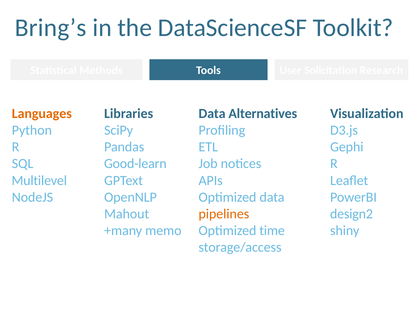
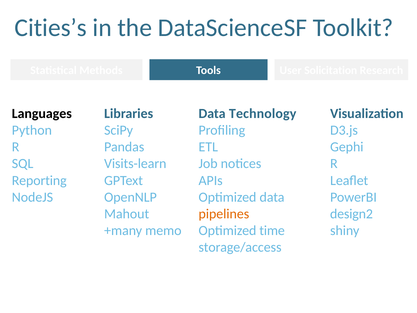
Bring’s: Bring’s -> Cities’s (51, 28)
Languages colour: orange -> black (42, 114)
Alternatives: Alternatives -> Technology (263, 114)
Good-learn: Good-learn -> Visits-learn (135, 164)
Multilevel: Multilevel -> Reporting (39, 180)
